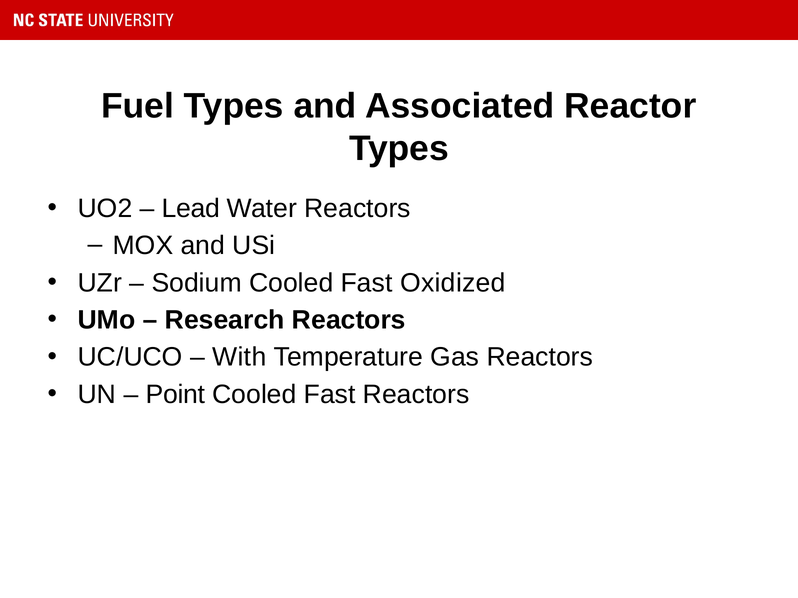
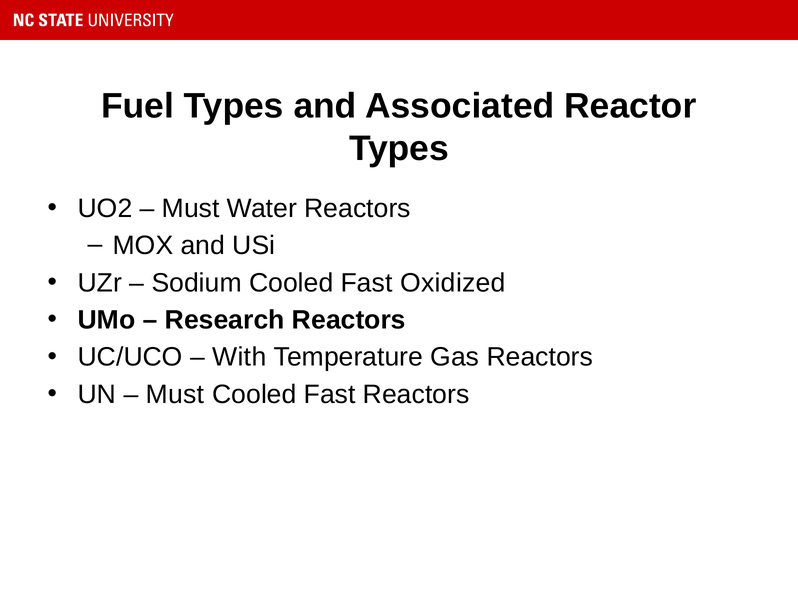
Lead: Lead -> Must (191, 209)
Point: Point -> Must (175, 395)
